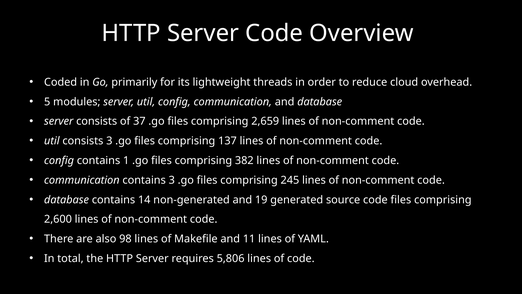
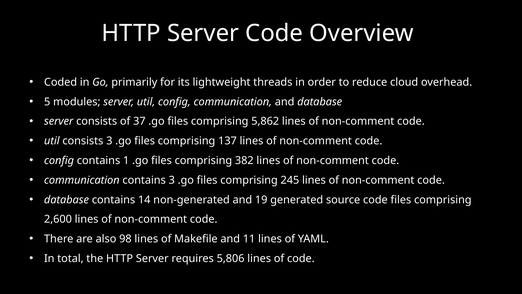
2,659: 2,659 -> 5,862 (265, 121)
